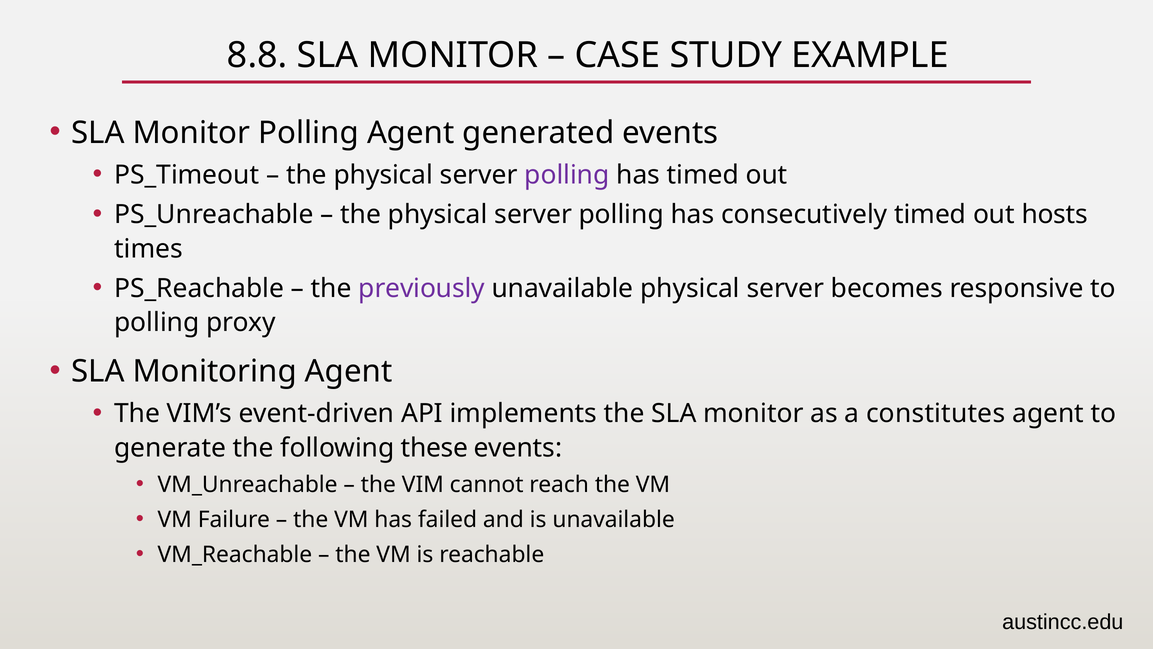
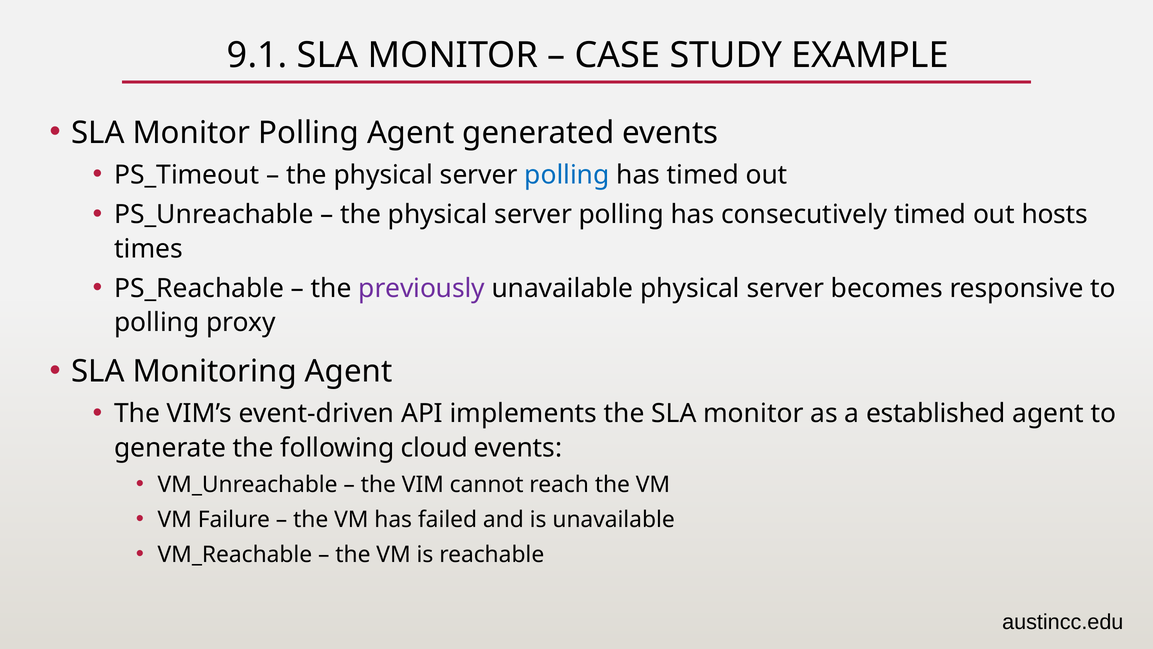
8.8: 8.8 -> 9.1 (257, 55)
polling colour: purple -> blue (567, 175)
constitutes: constitutes -> established (936, 413)
these: these -> cloud (434, 447)
